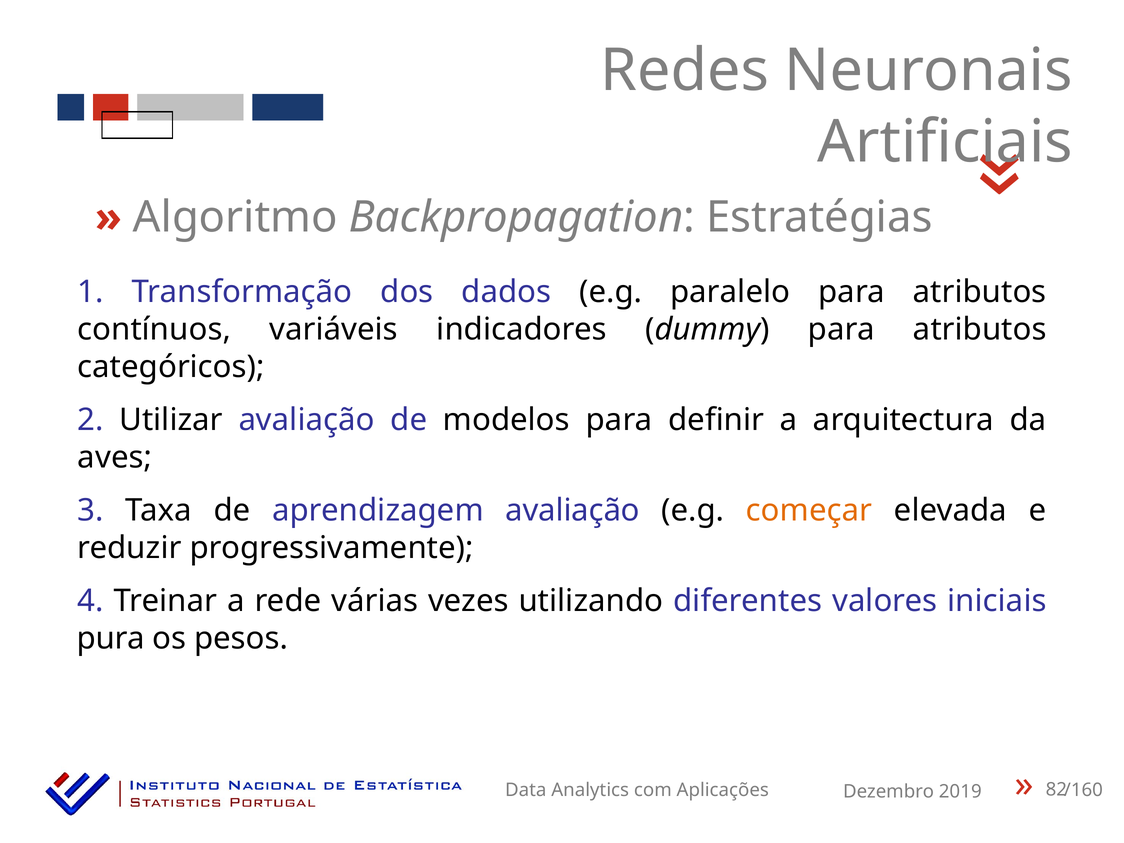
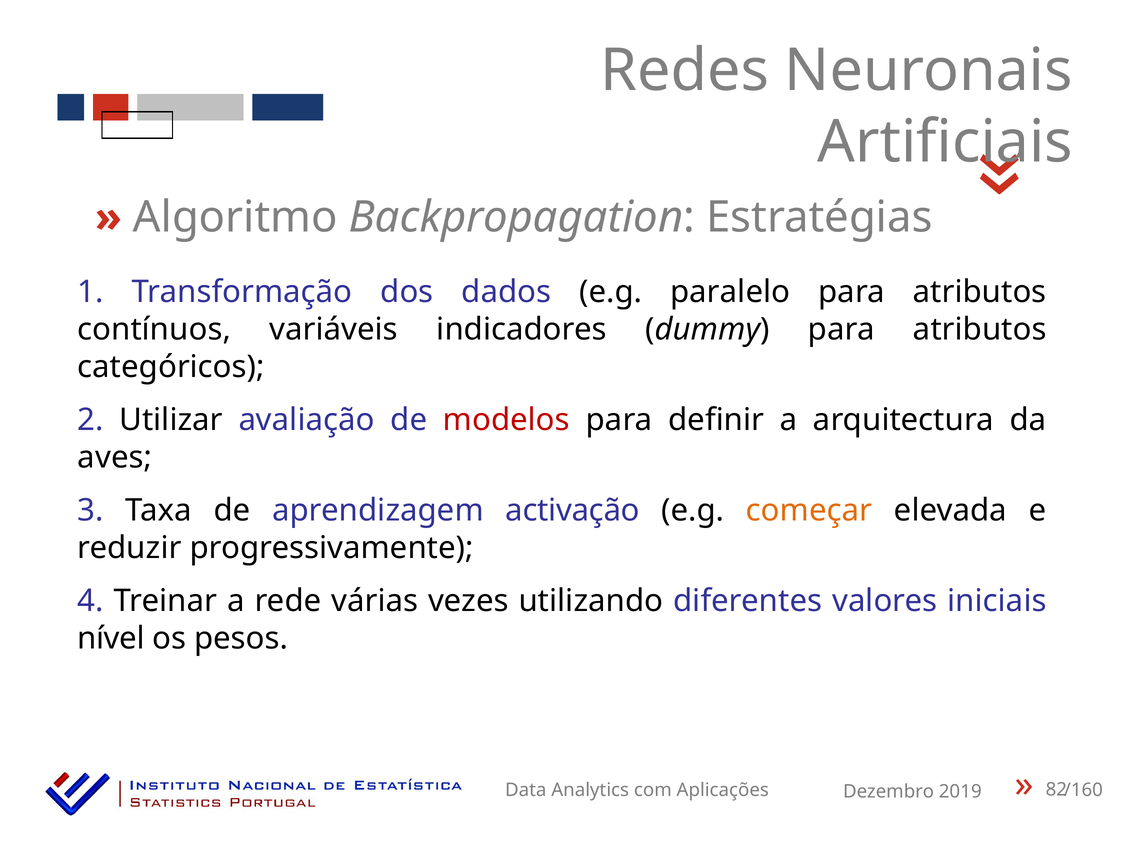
modelos colour: black -> red (506, 420)
aprendizagem avaliação: avaliação -> activação (573, 511)
pura: pura -> nível (111, 639)
